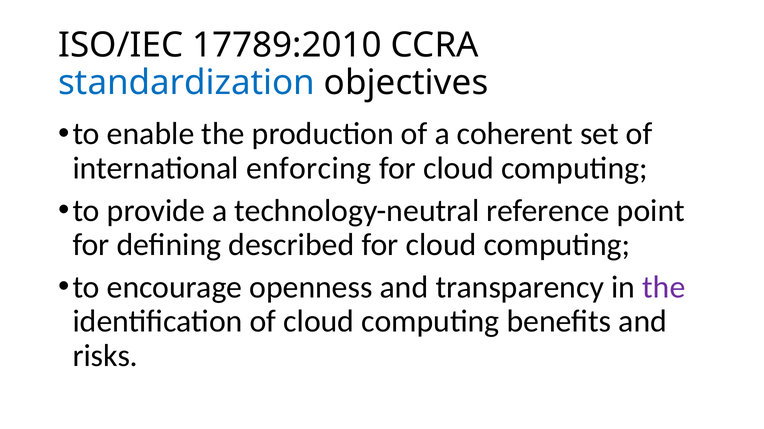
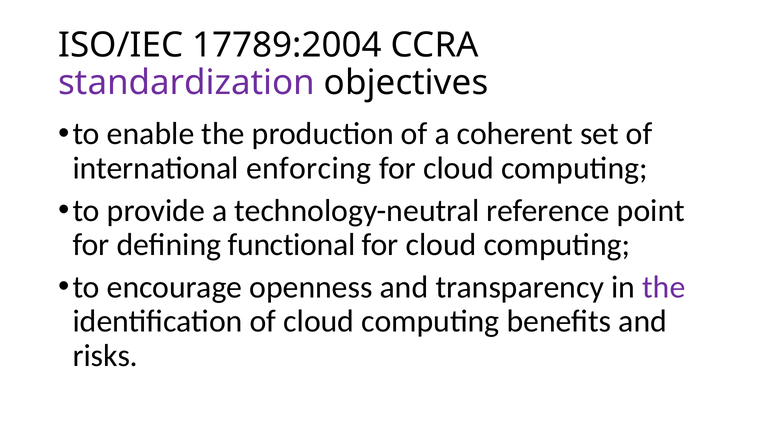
17789:2010: 17789:2010 -> 17789:2004 (287, 45)
standardization colour: blue -> purple (187, 83)
described: described -> functional (292, 245)
